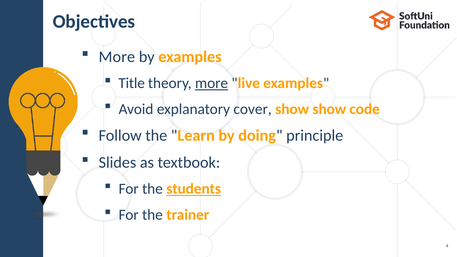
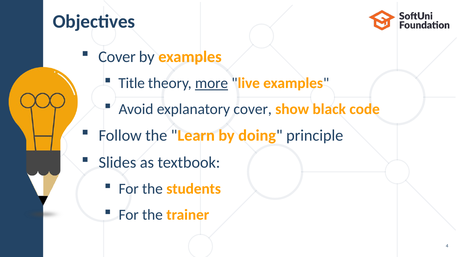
More: More -> Cover (117, 57)
show show: show -> black (329, 109)
students underline: present -> none (194, 189)
